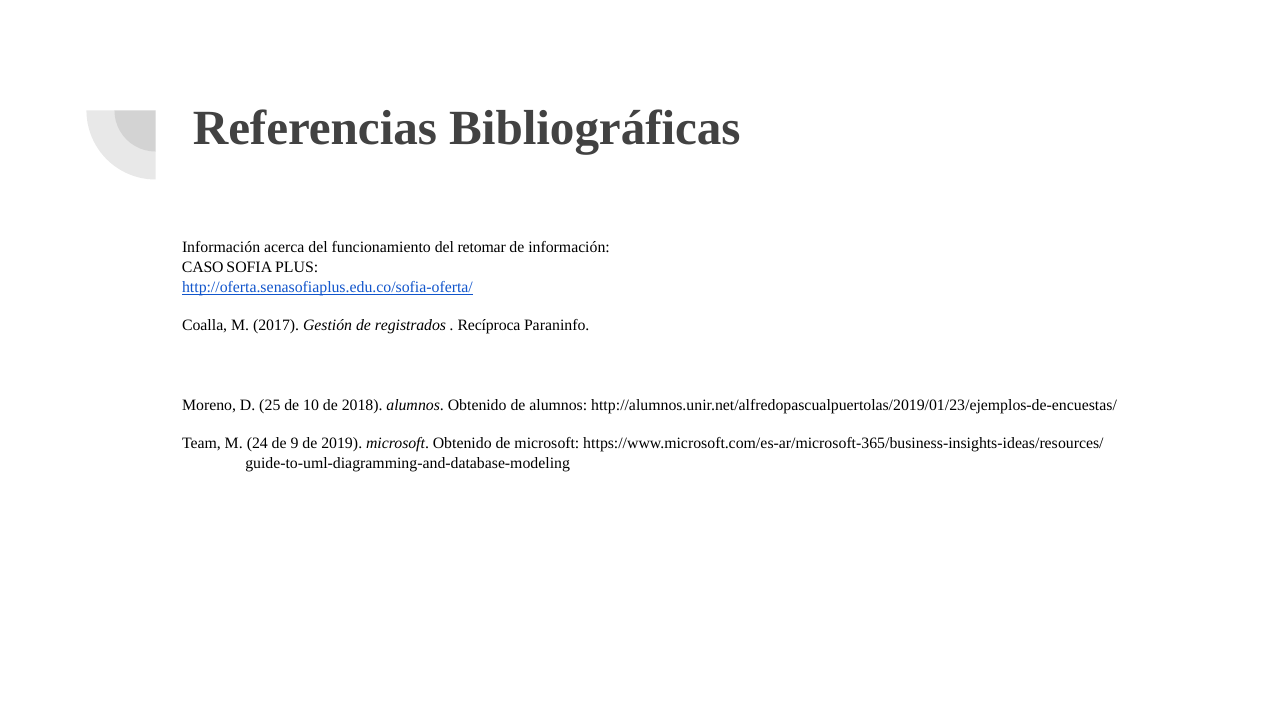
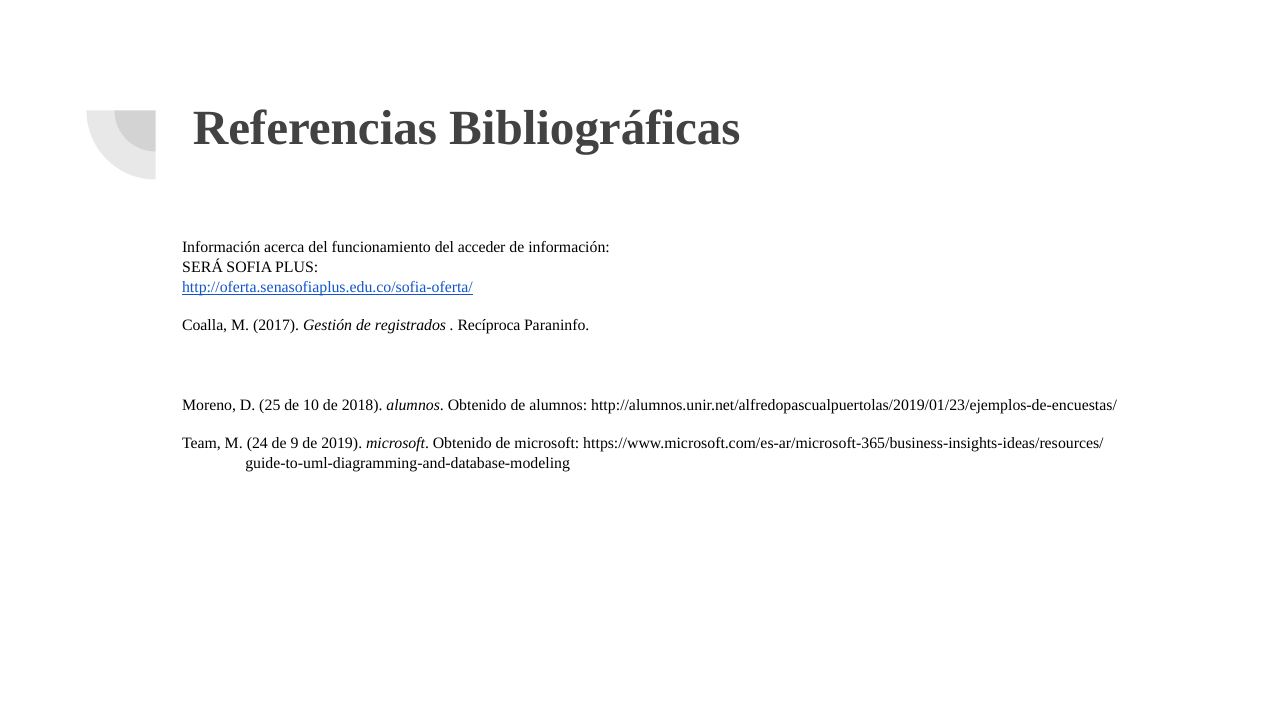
retomar: retomar -> acceder (482, 248)
CASO: CASO -> SERÁ (203, 267)
